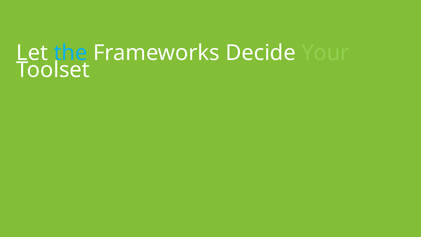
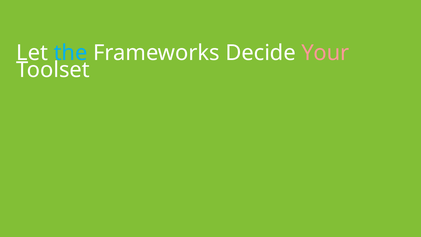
Your colour: light green -> pink (325, 53)
